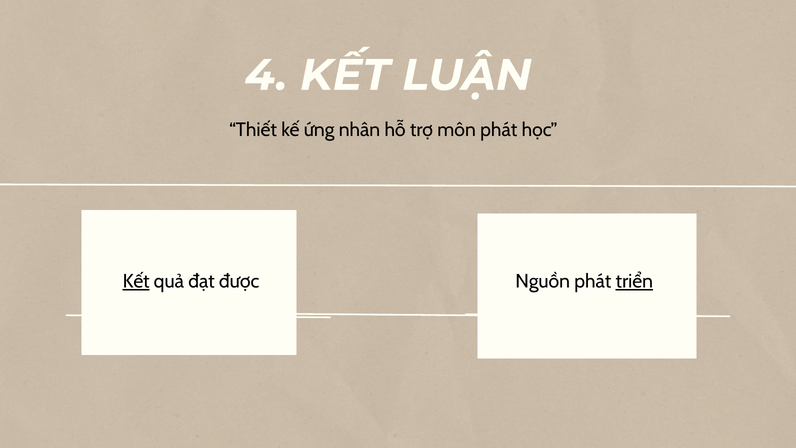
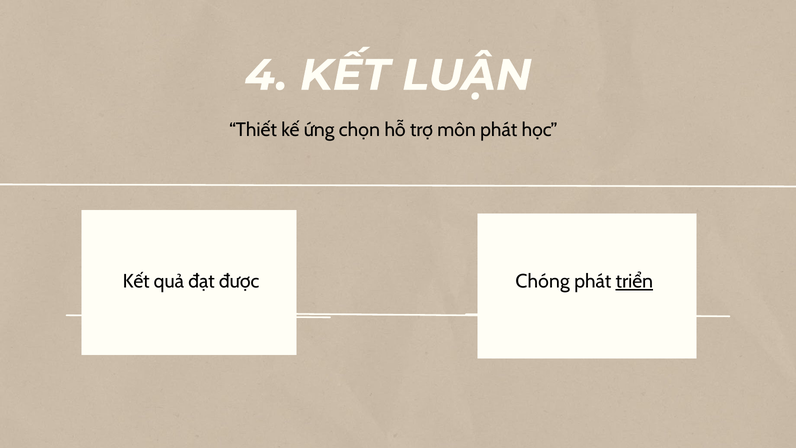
nhân: nhân -> chọn (359, 130)
Kết underline: present -> none (136, 281)
Nguồn: Nguồn -> Chóng (543, 281)
